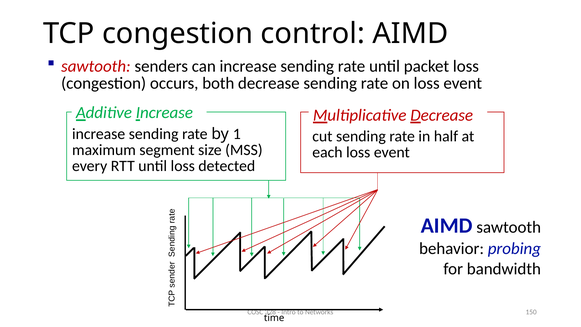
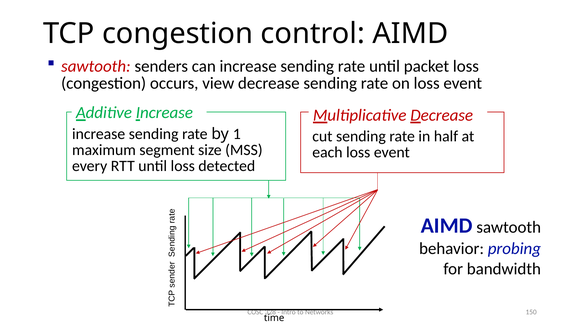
both: both -> view (218, 83)
